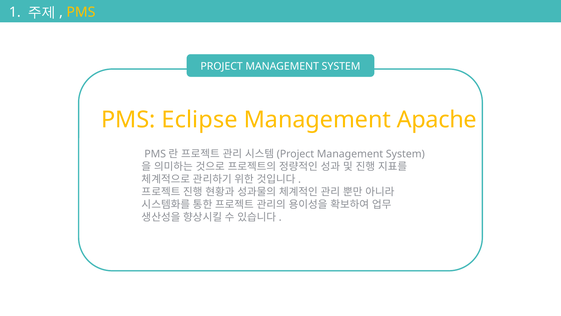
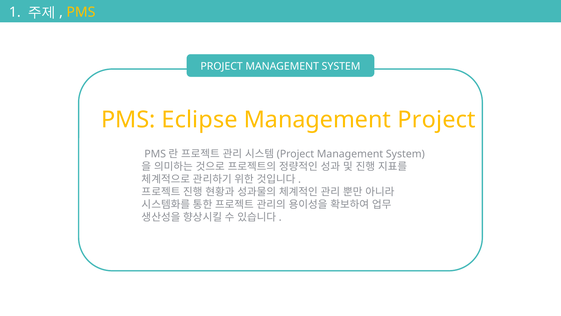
Management Apache: Apache -> Project (437, 119)
